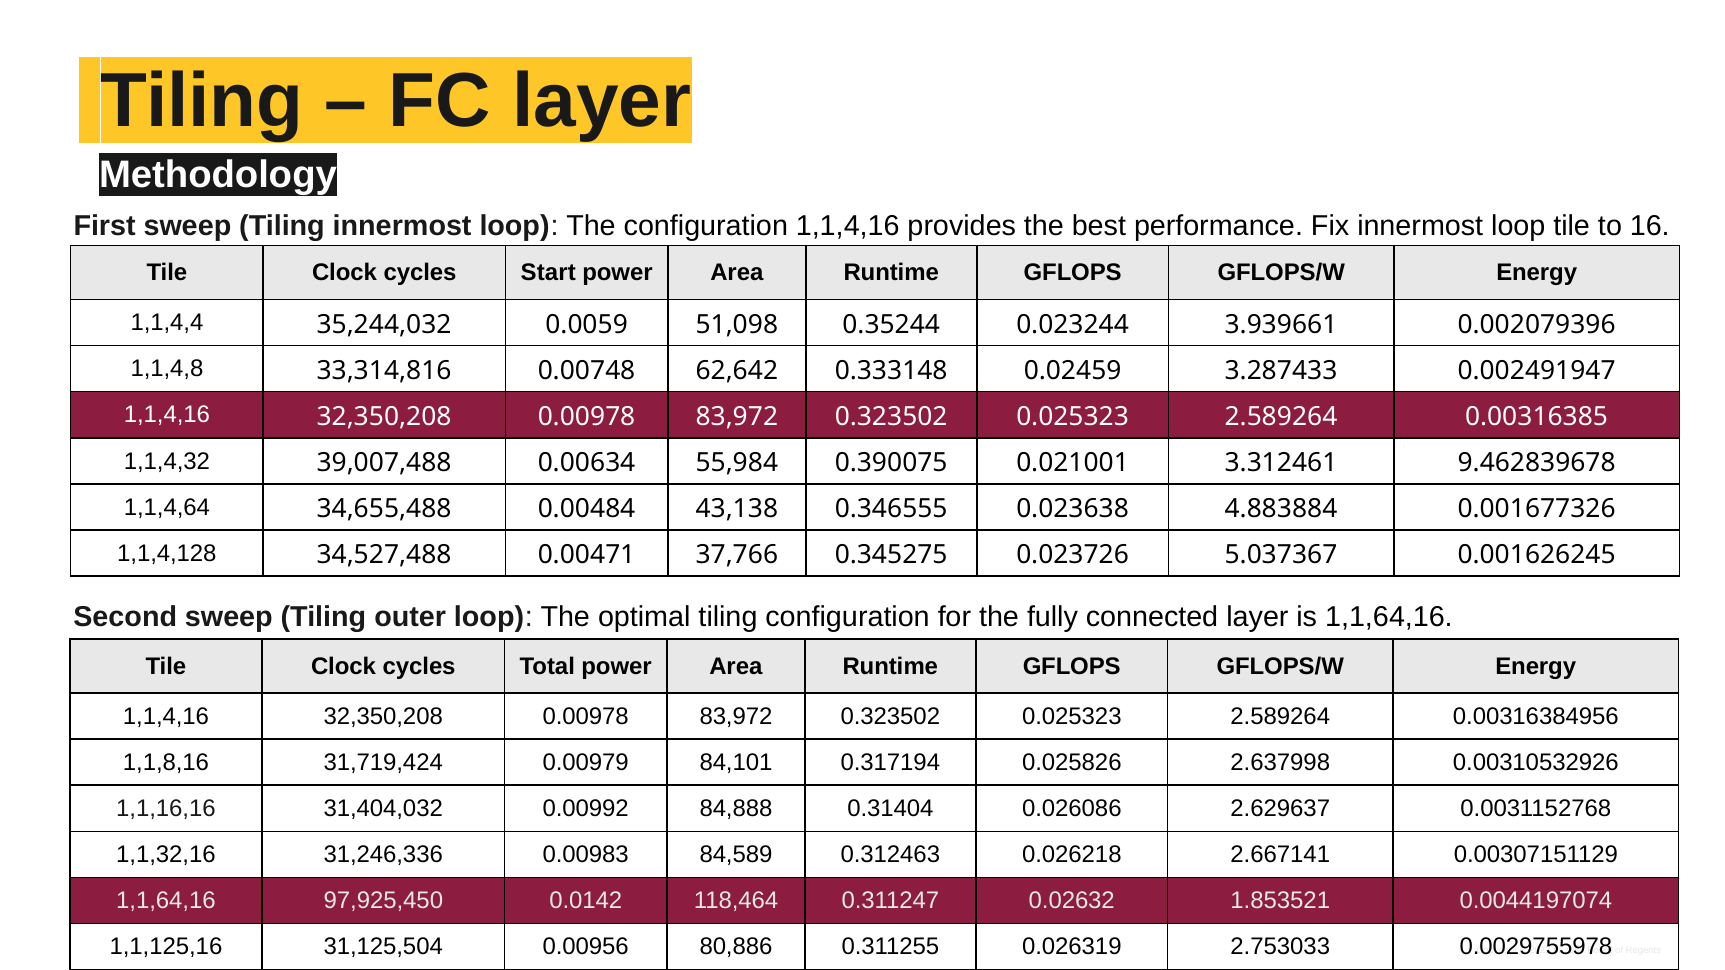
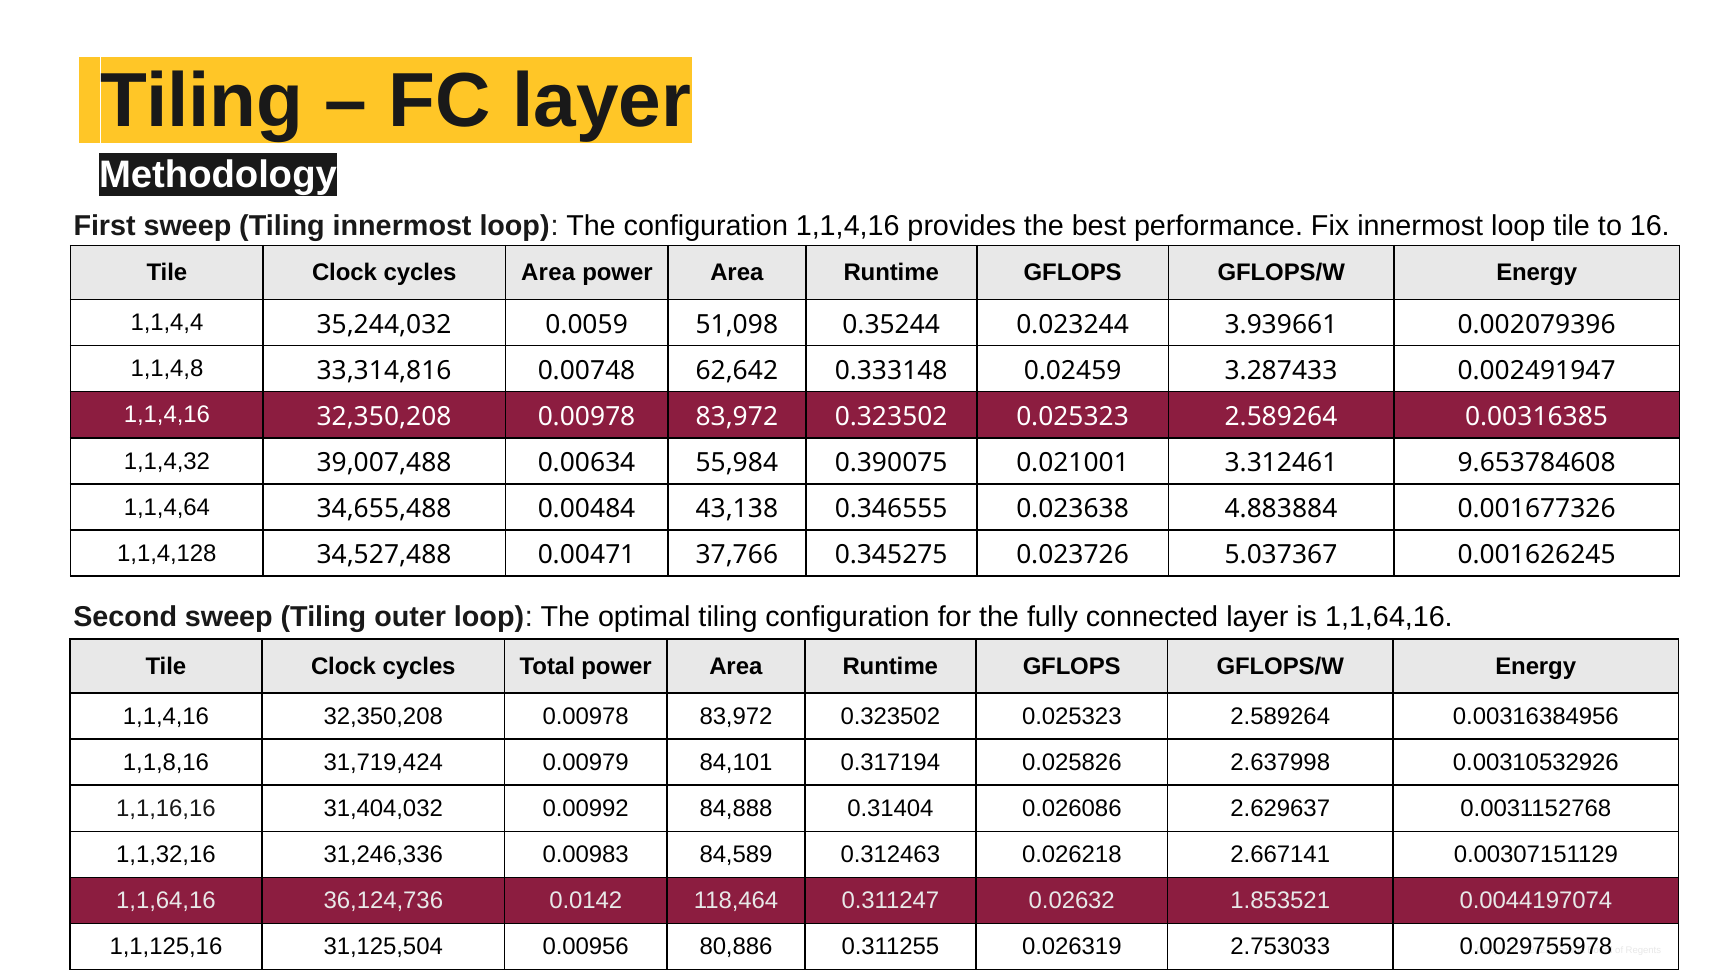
cycles Start: Start -> Area (548, 273)
9.462839678: 9.462839678 -> 9.653784608 (1537, 463)
97,925,450: 97,925,450 -> 36,124,736 (383, 901)
